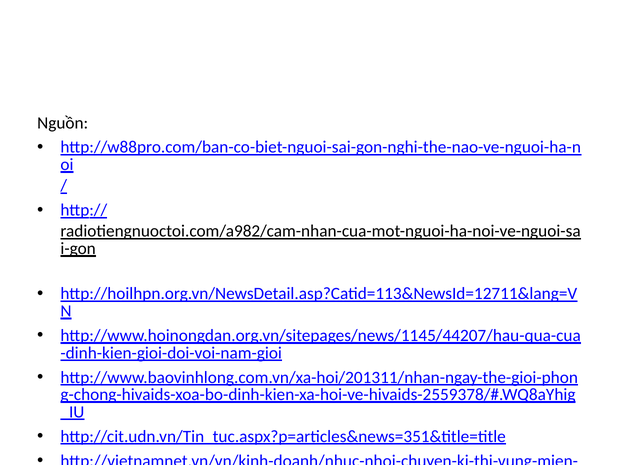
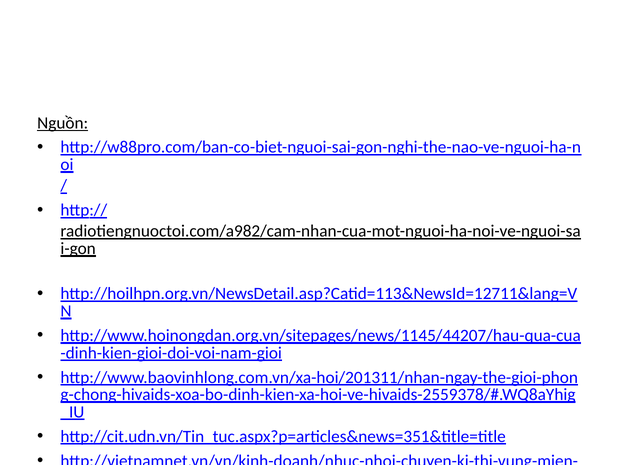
Nguồn underline: none -> present (63, 123)
